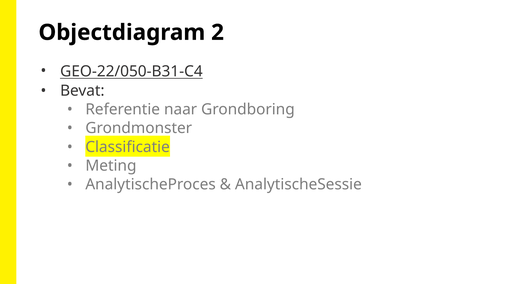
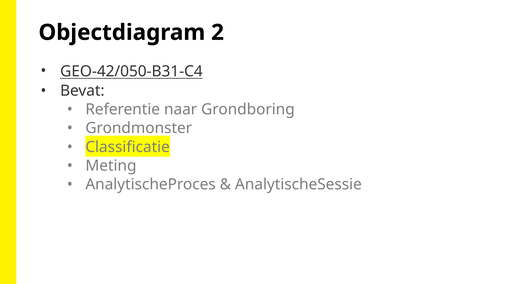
GEO-22/050-B31-C4: GEO-22/050-B31-C4 -> GEO-42/050-B31-C4 (131, 71)
